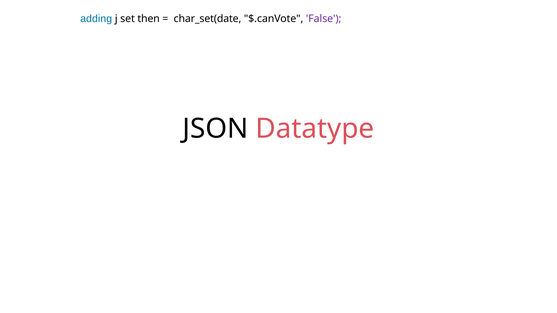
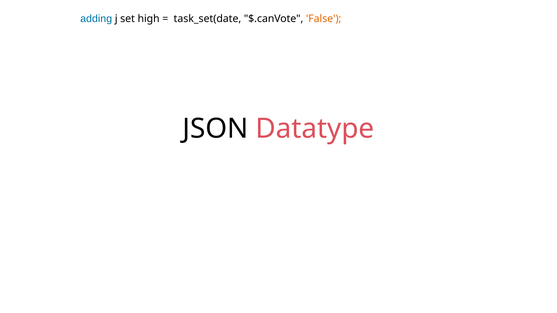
then: then -> high (149, 19)
char_set(date: char_set(date -> task_set(date (207, 19)
False colour: purple -> orange (324, 19)
